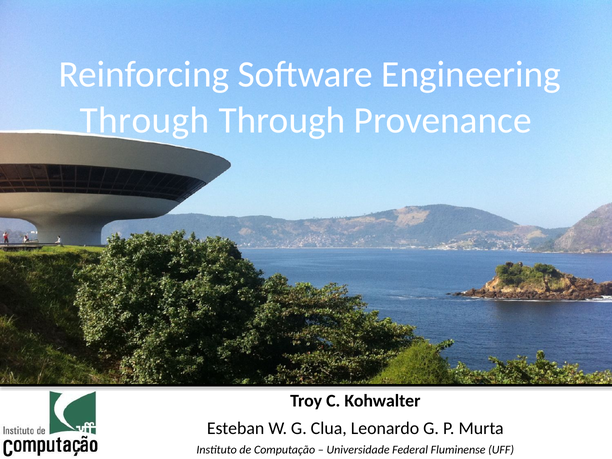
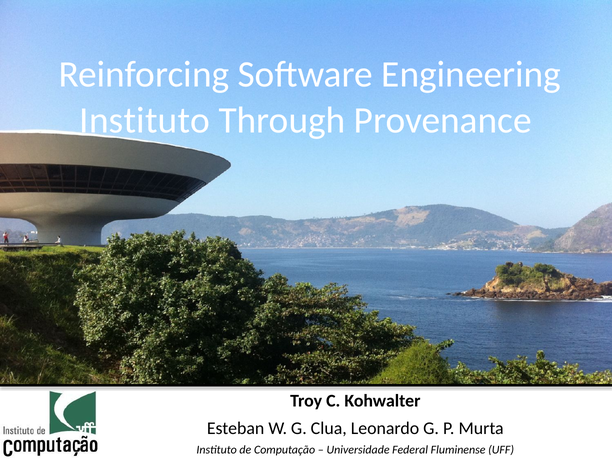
Through: Through -> Instituto (145, 120)
